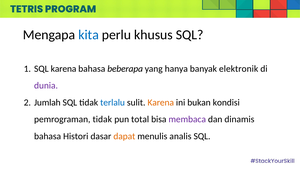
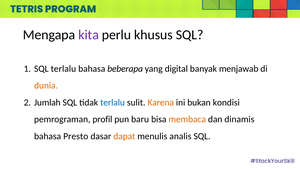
kita colour: blue -> purple (89, 35)
SQL karena: karena -> terlalu (63, 69)
hanya: hanya -> digital (176, 69)
elektronik: elektronik -> menjawab (239, 69)
dunia colour: purple -> orange (46, 85)
pemrograman tidak: tidak -> profil (102, 119)
total: total -> baru (140, 119)
membaca colour: purple -> orange (187, 119)
Histori: Histori -> Presto (76, 136)
